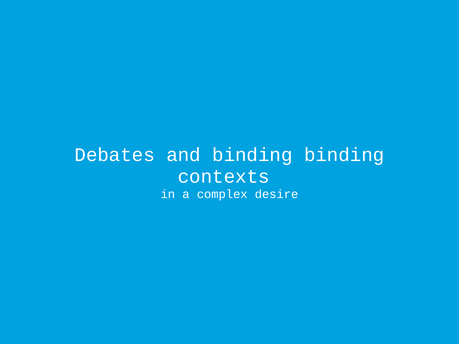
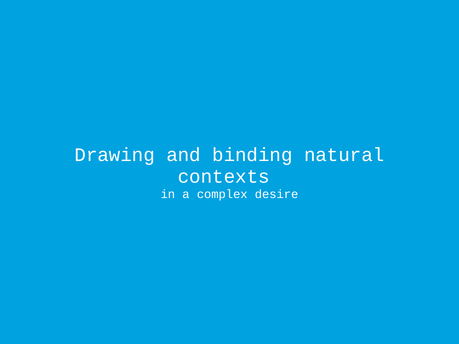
Debates: Debates -> Drawing (115, 155)
binding binding: binding -> natural (344, 155)
